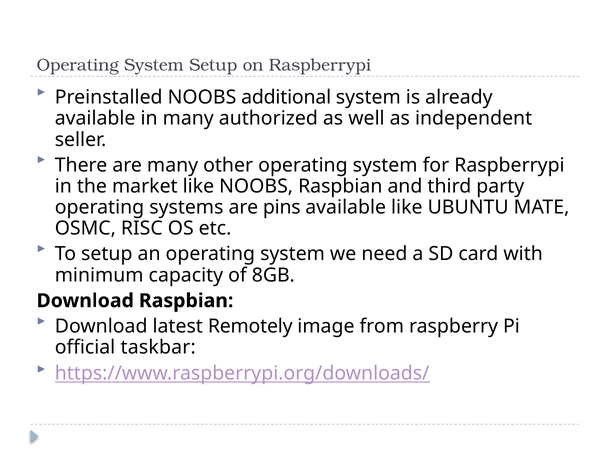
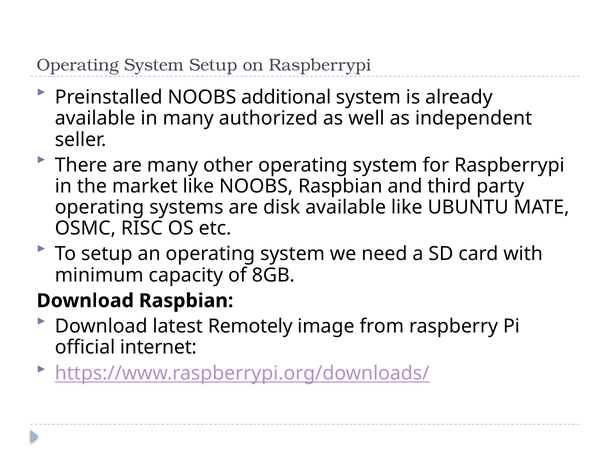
pins: pins -> disk (282, 207)
taskbar: taskbar -> internet (158, 347)
